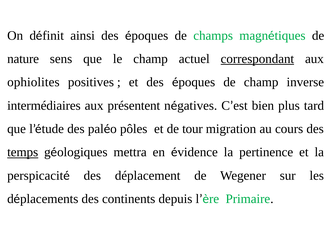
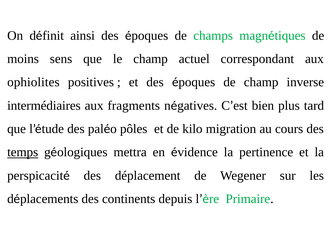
nature: nature -> moins (23, 59)
correspondant underline: present -> none (257, 59)
présentent: présentent -> fragments (134, 106)
tour: tour -> kilo (192, 129)
